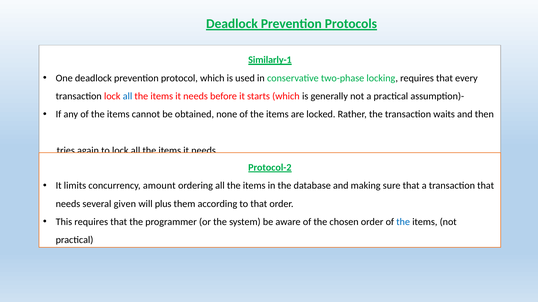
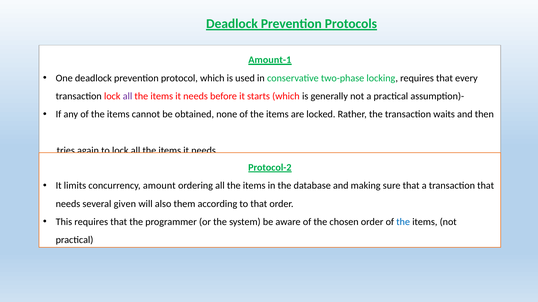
Similarly-1: Similarly-1 -> Amount-1 (270, 60)
all colour: blue -> purple (128, 96)
plus: plus -> also (163, 204)
